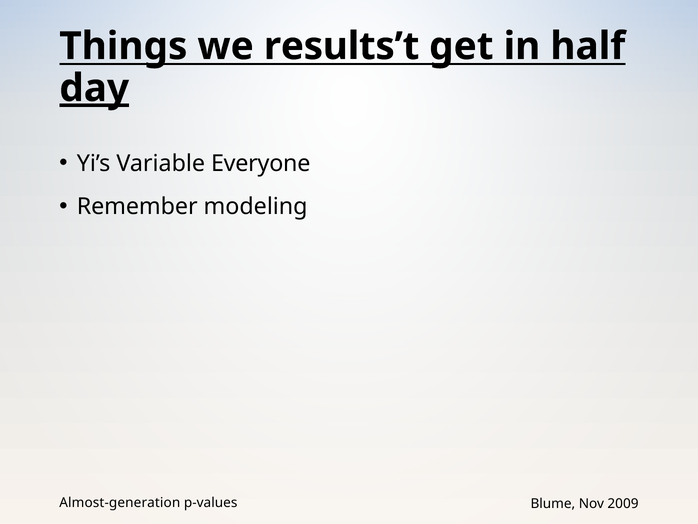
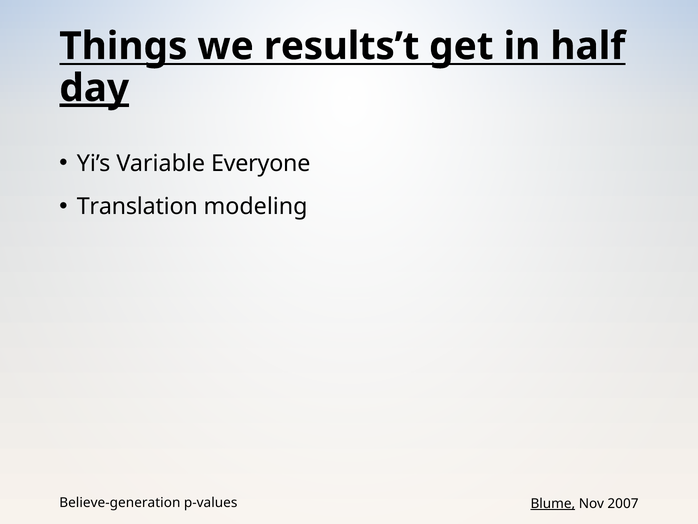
Remember: Remember -> Translation (137, 207)
Almost-generation: Almost-generation -> Believe-generation (120, 502)
Blume underline: none -> present (553, 503)
2009: 2009 -> 2007 (623, 503)
